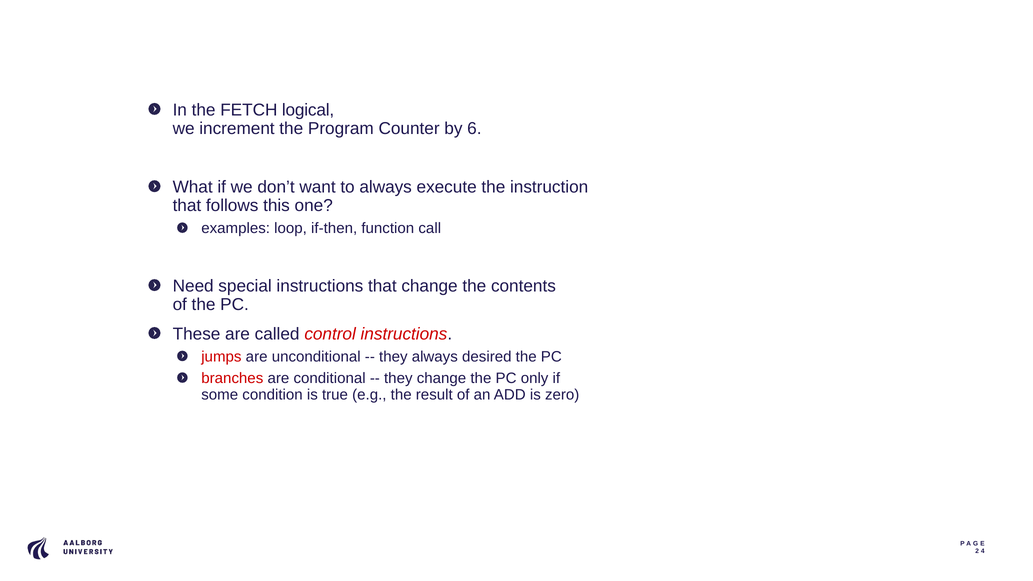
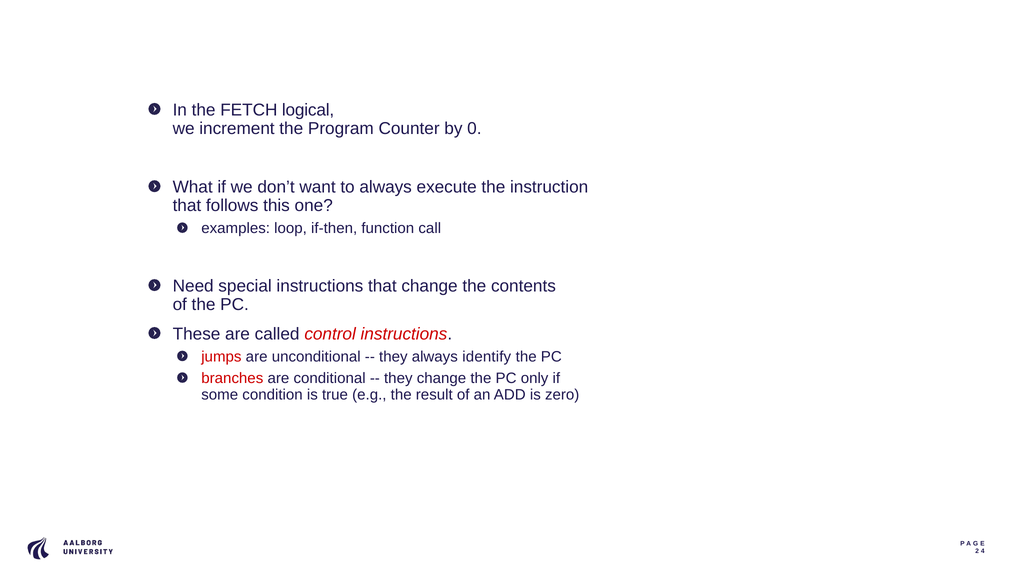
6: 6 -> 0 (474, 128)
desired: desired -> identify (487, 357)
